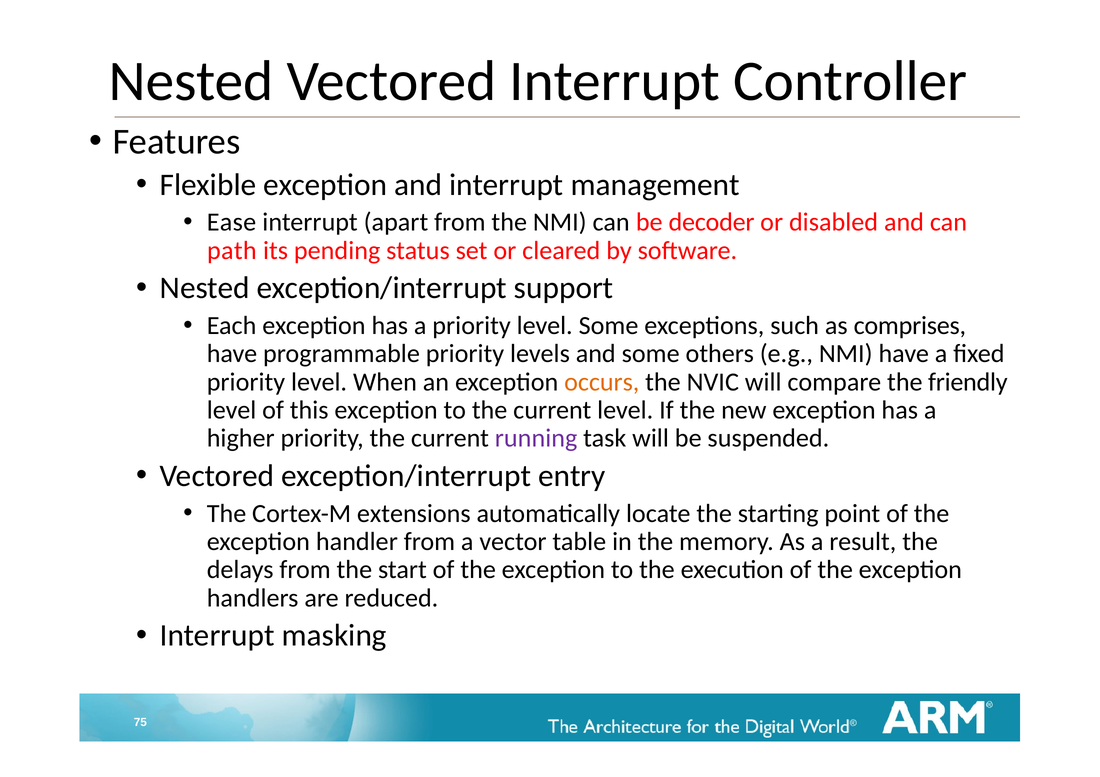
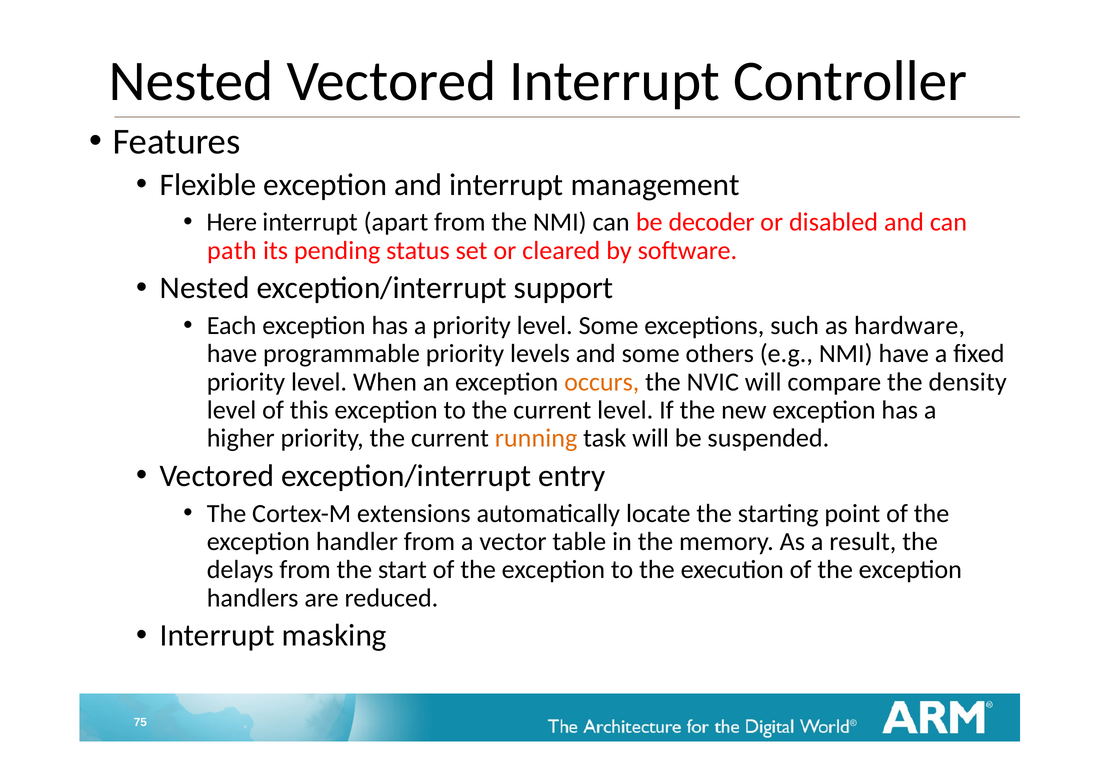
Ease: Ease -> Here (232, 222)
comprises: comprises -> hardware (910, 326)
friendly: friendly -> density (968, 382)
running colour: purple -> orange (536, 439)
